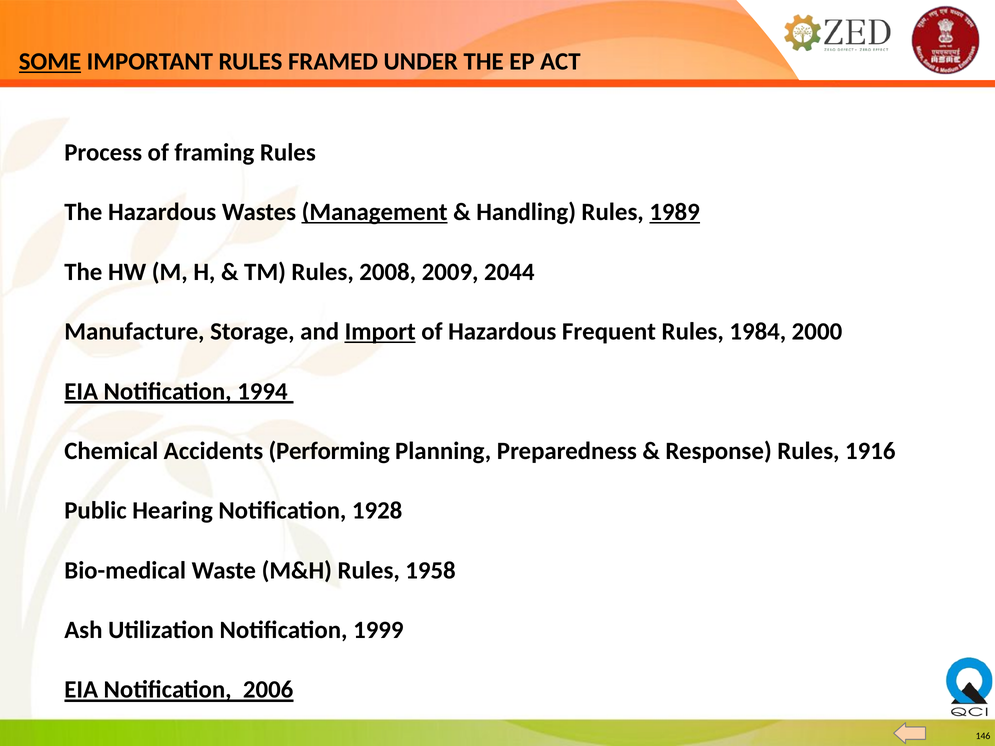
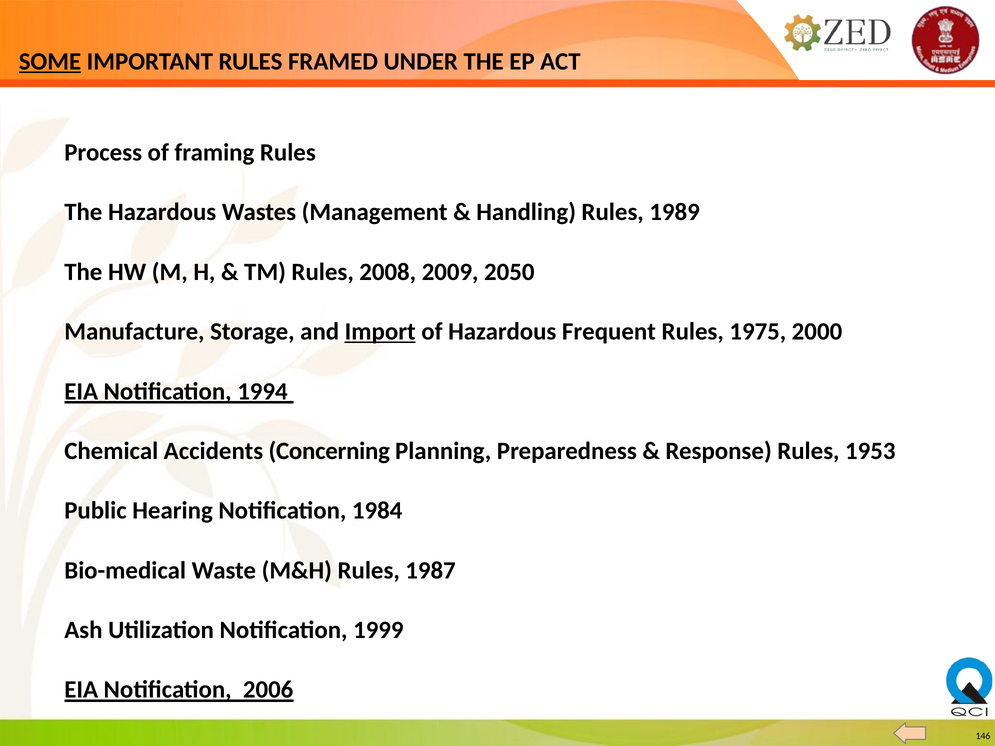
Management underline: present -> none (375, 212)
1989 underline: present -> none (675, 212)
2044: 2044 -> 2050 (509, 272)
1984: 1984 -> 1975 (758, 332)
Performing: Performing -> Concerning (329, 451)
1916: 1916 -> 1953 (870, 451)
1928: 1928 -> 1984 (377, 511)
1958: 1958 -> 1987 (431, 571)
